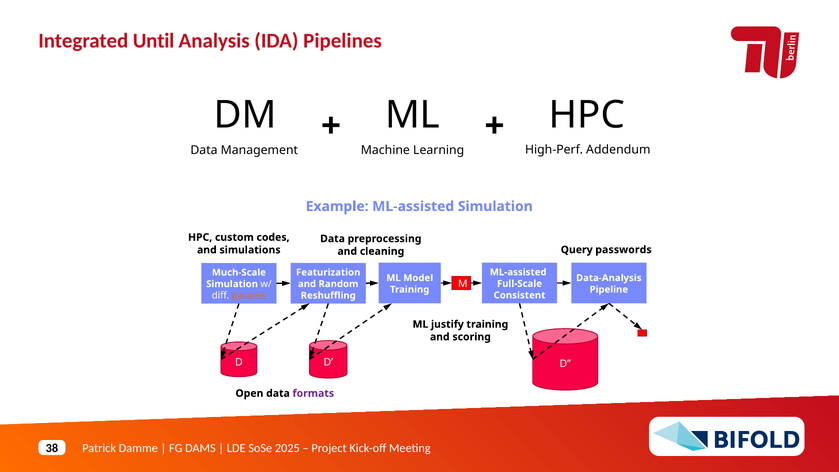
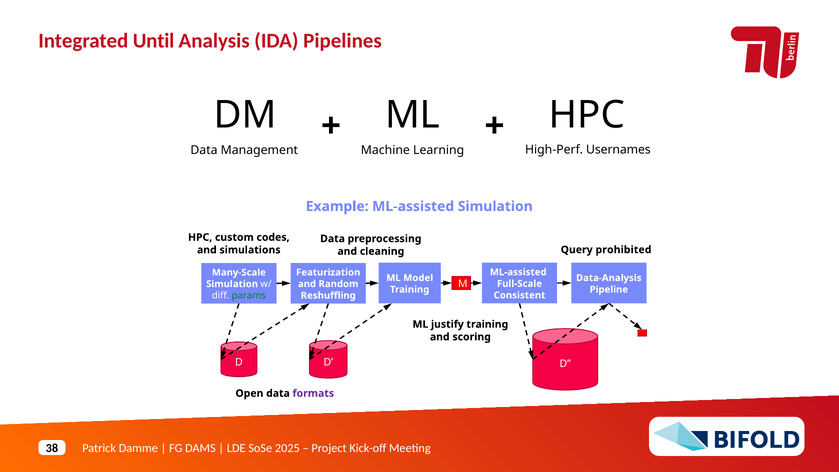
Addendum: Addendum -> Usernames (618, 150)
passwords: passwords -> prohibited (623, 250)
Much-Scale: Much-Scale -> Many-Scale (239, 272)
params colour: orange -> green (249, 295)
